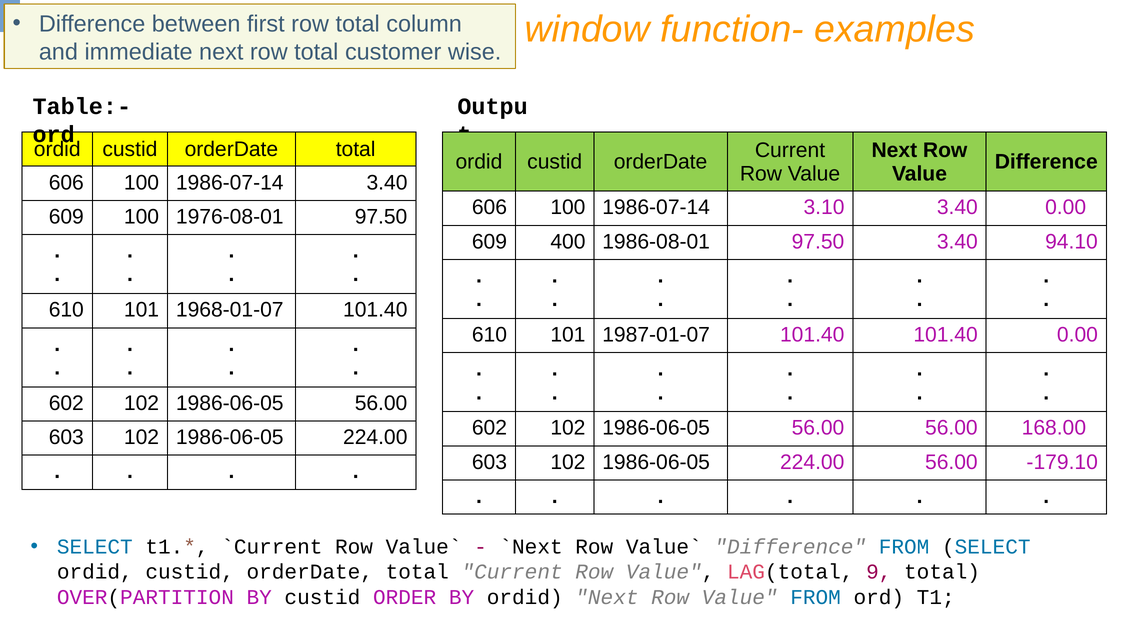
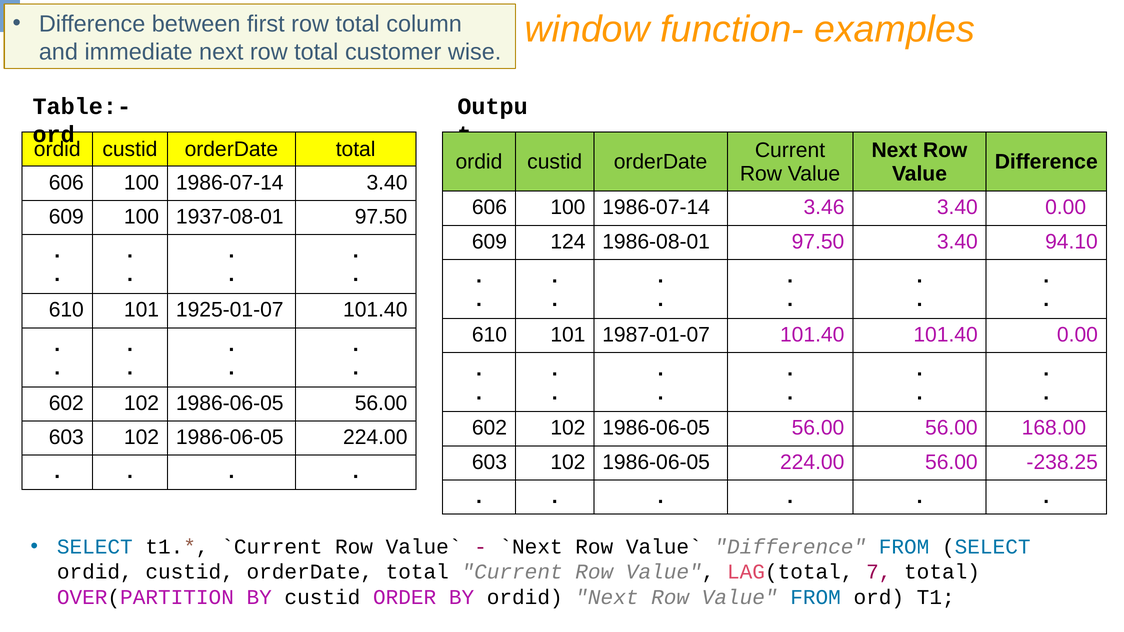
3.10: 3.10 -> 3.46 (824, 208)
1976-08-01: 1976-08-01 -> 1937-08-01 (230, 217)
400: 400 -> 124 (568, 242)
1968-01-07: 1968-01-07 -> 1925-01-07 (230, 310)
-179.10: -179.10 -> -238.25 (1062, 462)
9: 9 -> 7 (879, 572)
